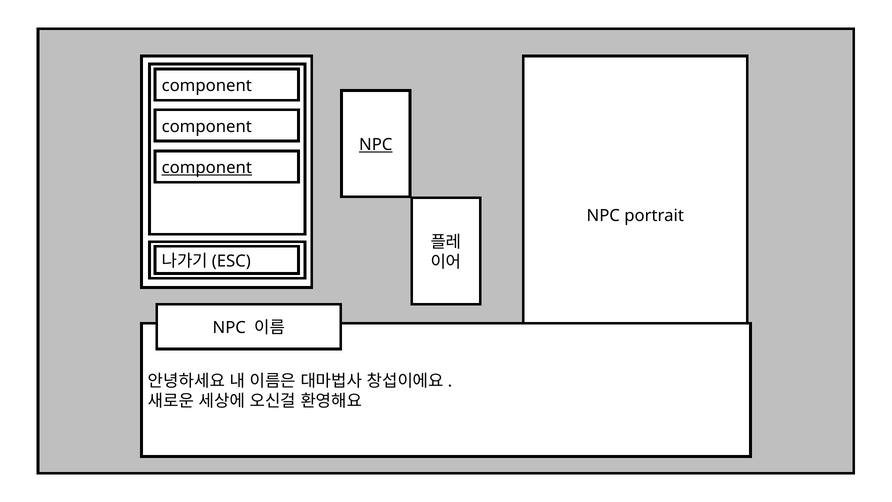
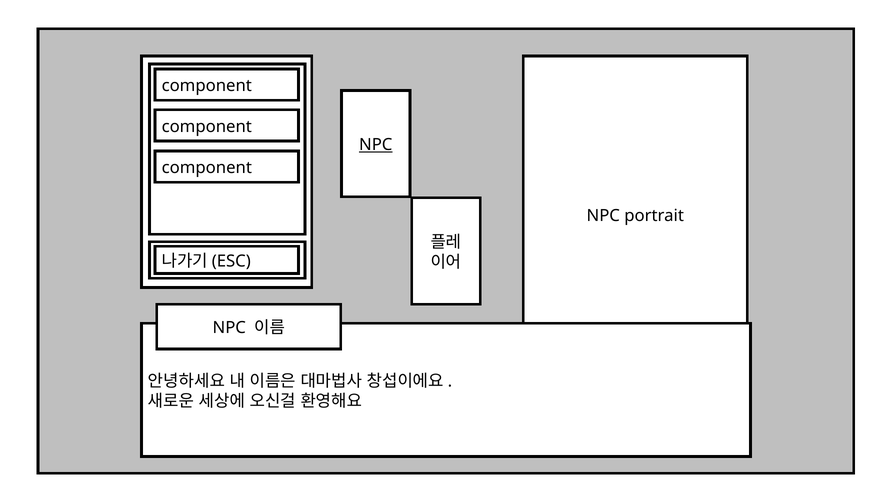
component underline: present -> none (207, 168)
